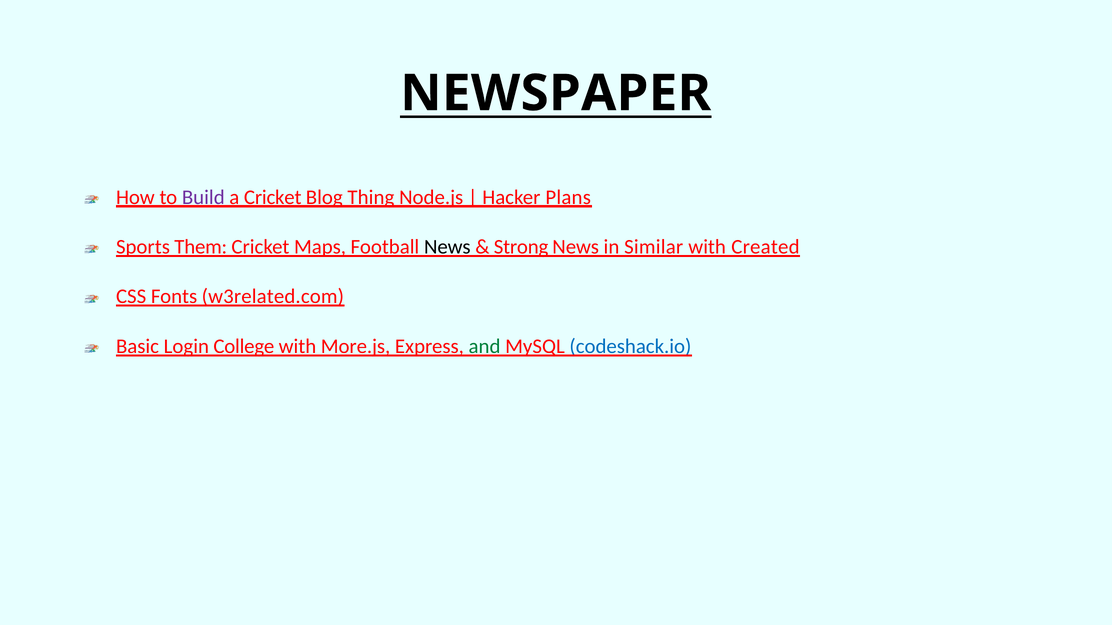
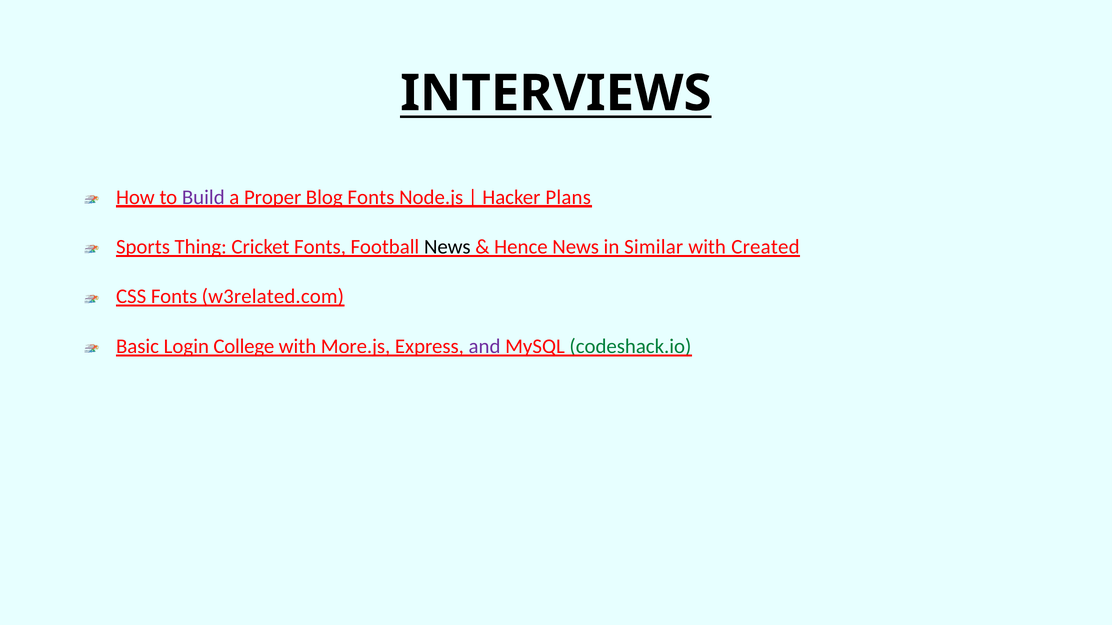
NEWSPAPER: NEWSPAPER -> INTERVIEWS (556, 93)
a Cricket: Cricket -> Proper (273, 197)
Blog Thing: Thing -> Fonts (371, 197)
Them: Them -> Thing (201, 247)
Cricket Maps: Maps -> Fonts (320, 247)
Strong: Strong -> Hence (521, 247)
and colour: green -> purple (485, 347)
codeshack.io colour: blue -> green (630, 347)
